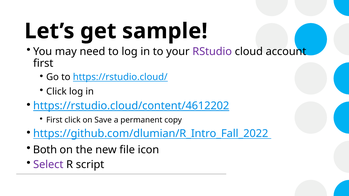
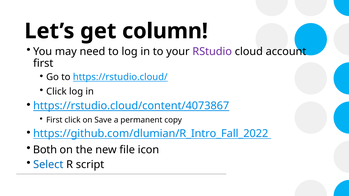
sample: sample -> column (165, 31)
https://rstudio.cloud/content/4612202: https://rstudio.cloud/content/4612202 -> https://rstudio.cloud/content/4073867 (131, 106)
Select colour: purple -> blue (48, 165)
